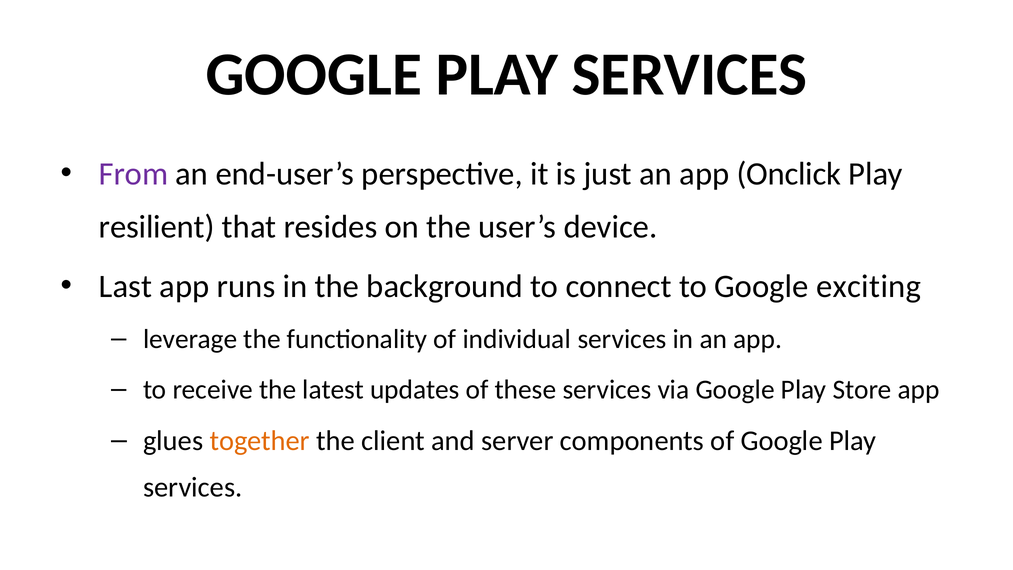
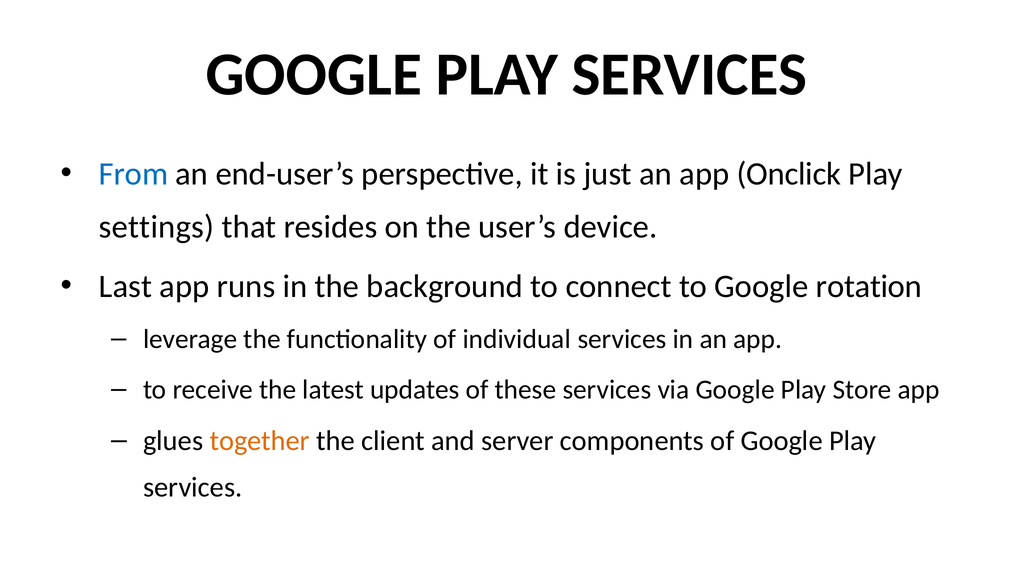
From colour: purple -> blue (133, 174)
resilient: resilient -> settings (157, 227)
exciting: exciting -> rotation (869, 286)
